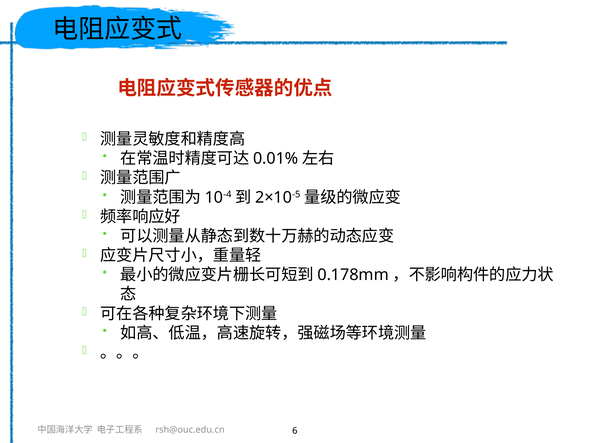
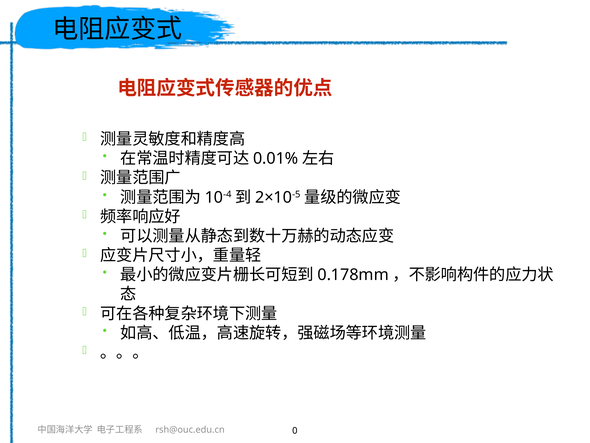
6: 6 -> 0 (295, 430)
